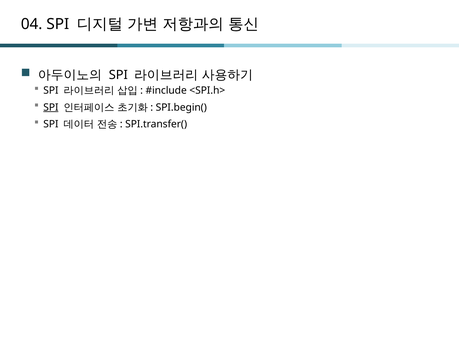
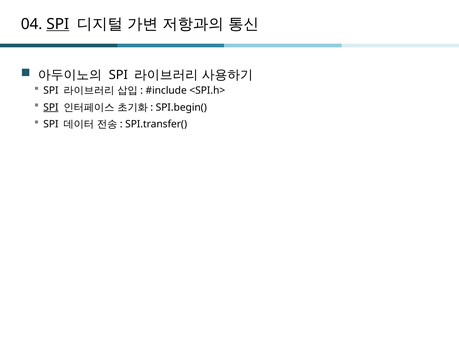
SPI underline: none -> present (58, 24)
